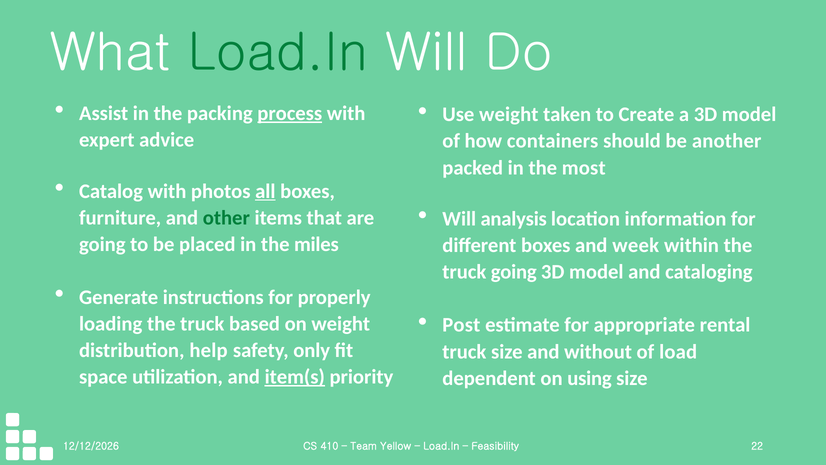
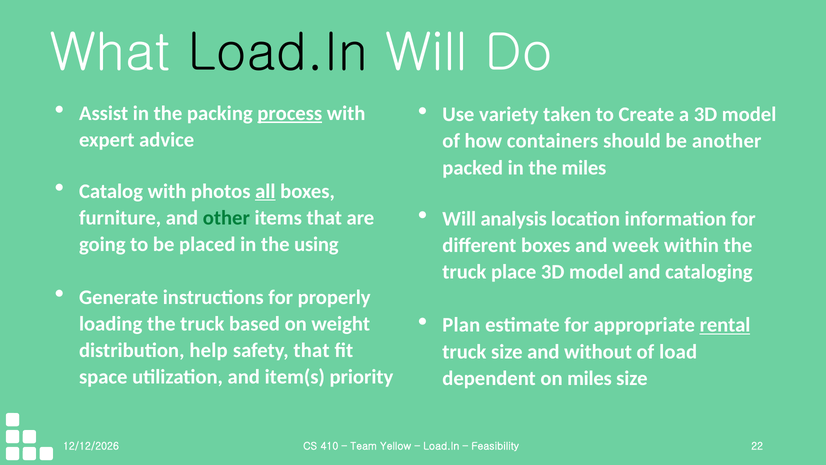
Load.In colour: green -> black (278, 53)
Use weight: weight -> variety (509, 115)
the most: most -> miles (584, 168)
miles: miles -> using (316, 244)
truck going: going -> place (514, 272)
Post: Post -> Plan (461, 325)
rental underline: none -> present (725, 325)
safety only: only -> that (312, 350)
item(s underline: present -> none (295, 377)
on using: using -> miles (589, 378)
